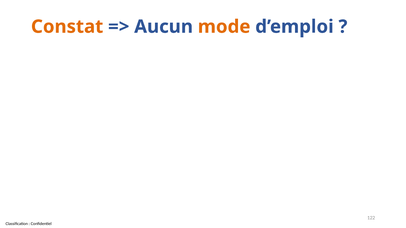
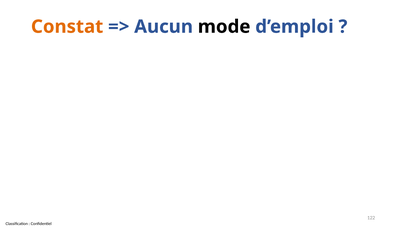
mode colour: orange -> black (224, 27)
